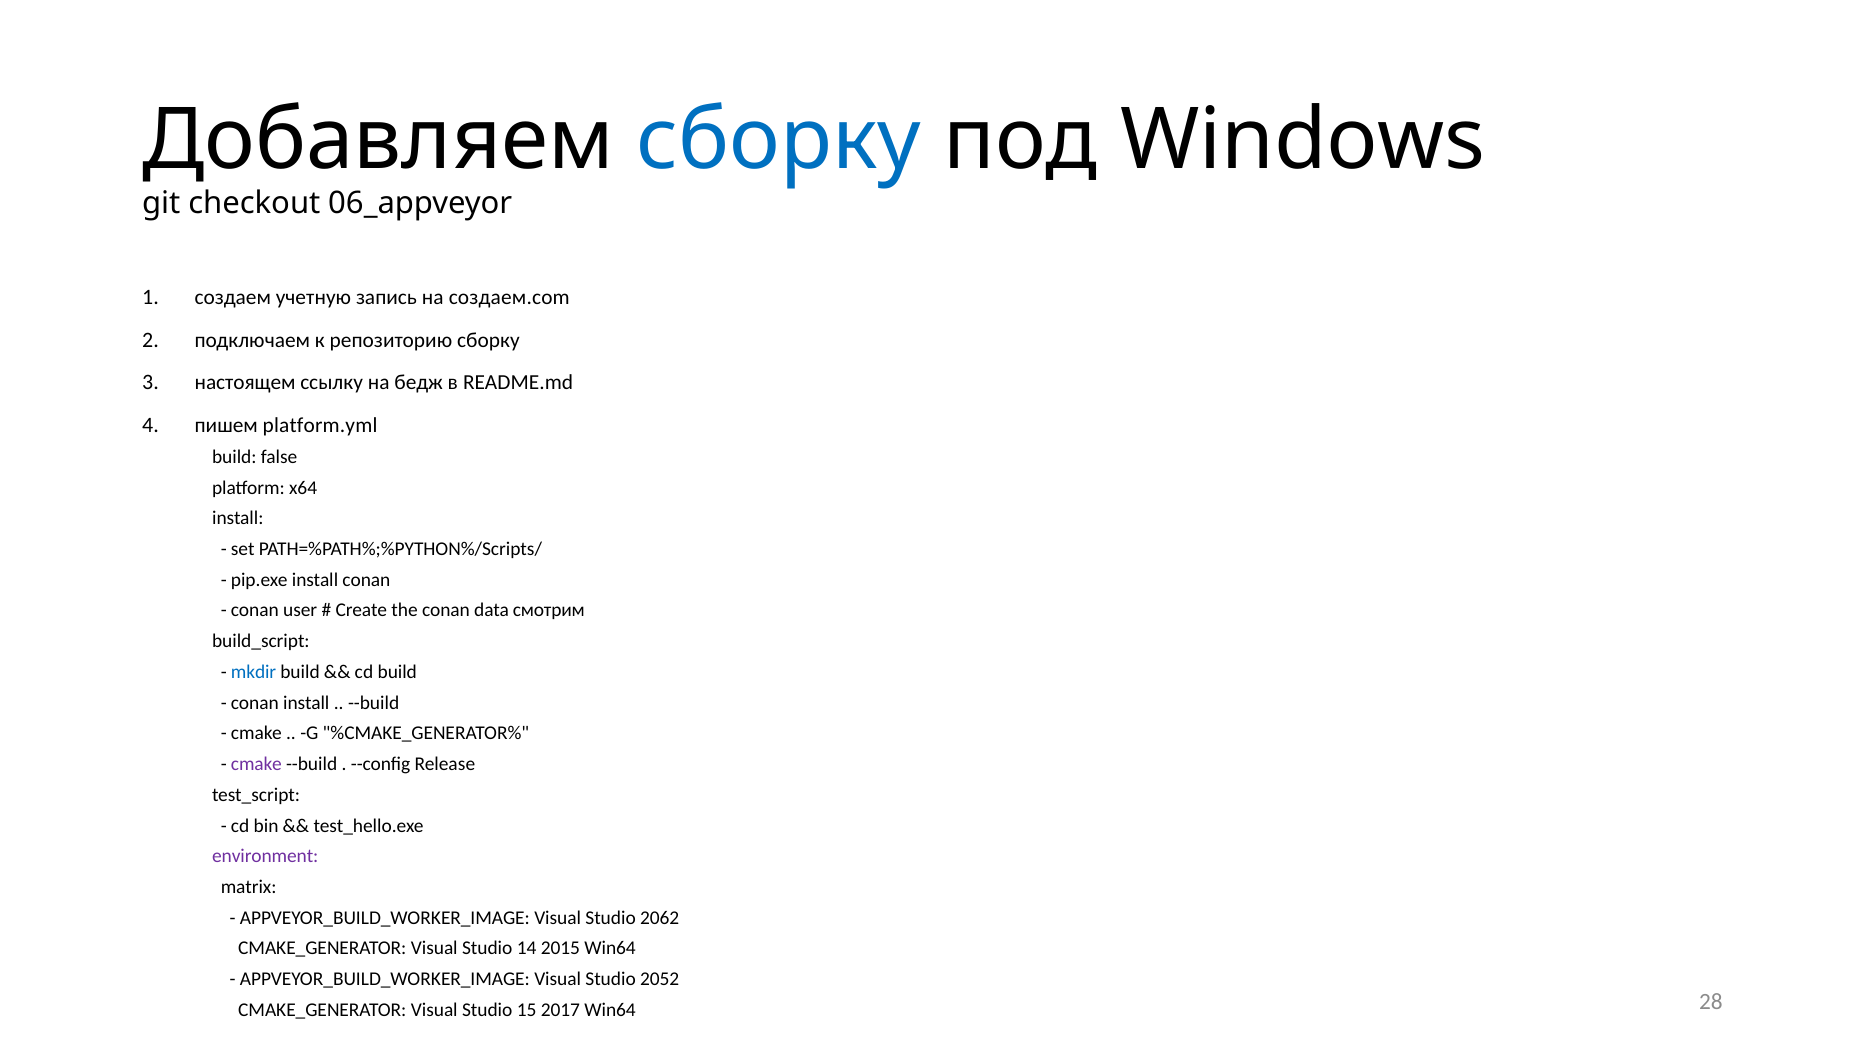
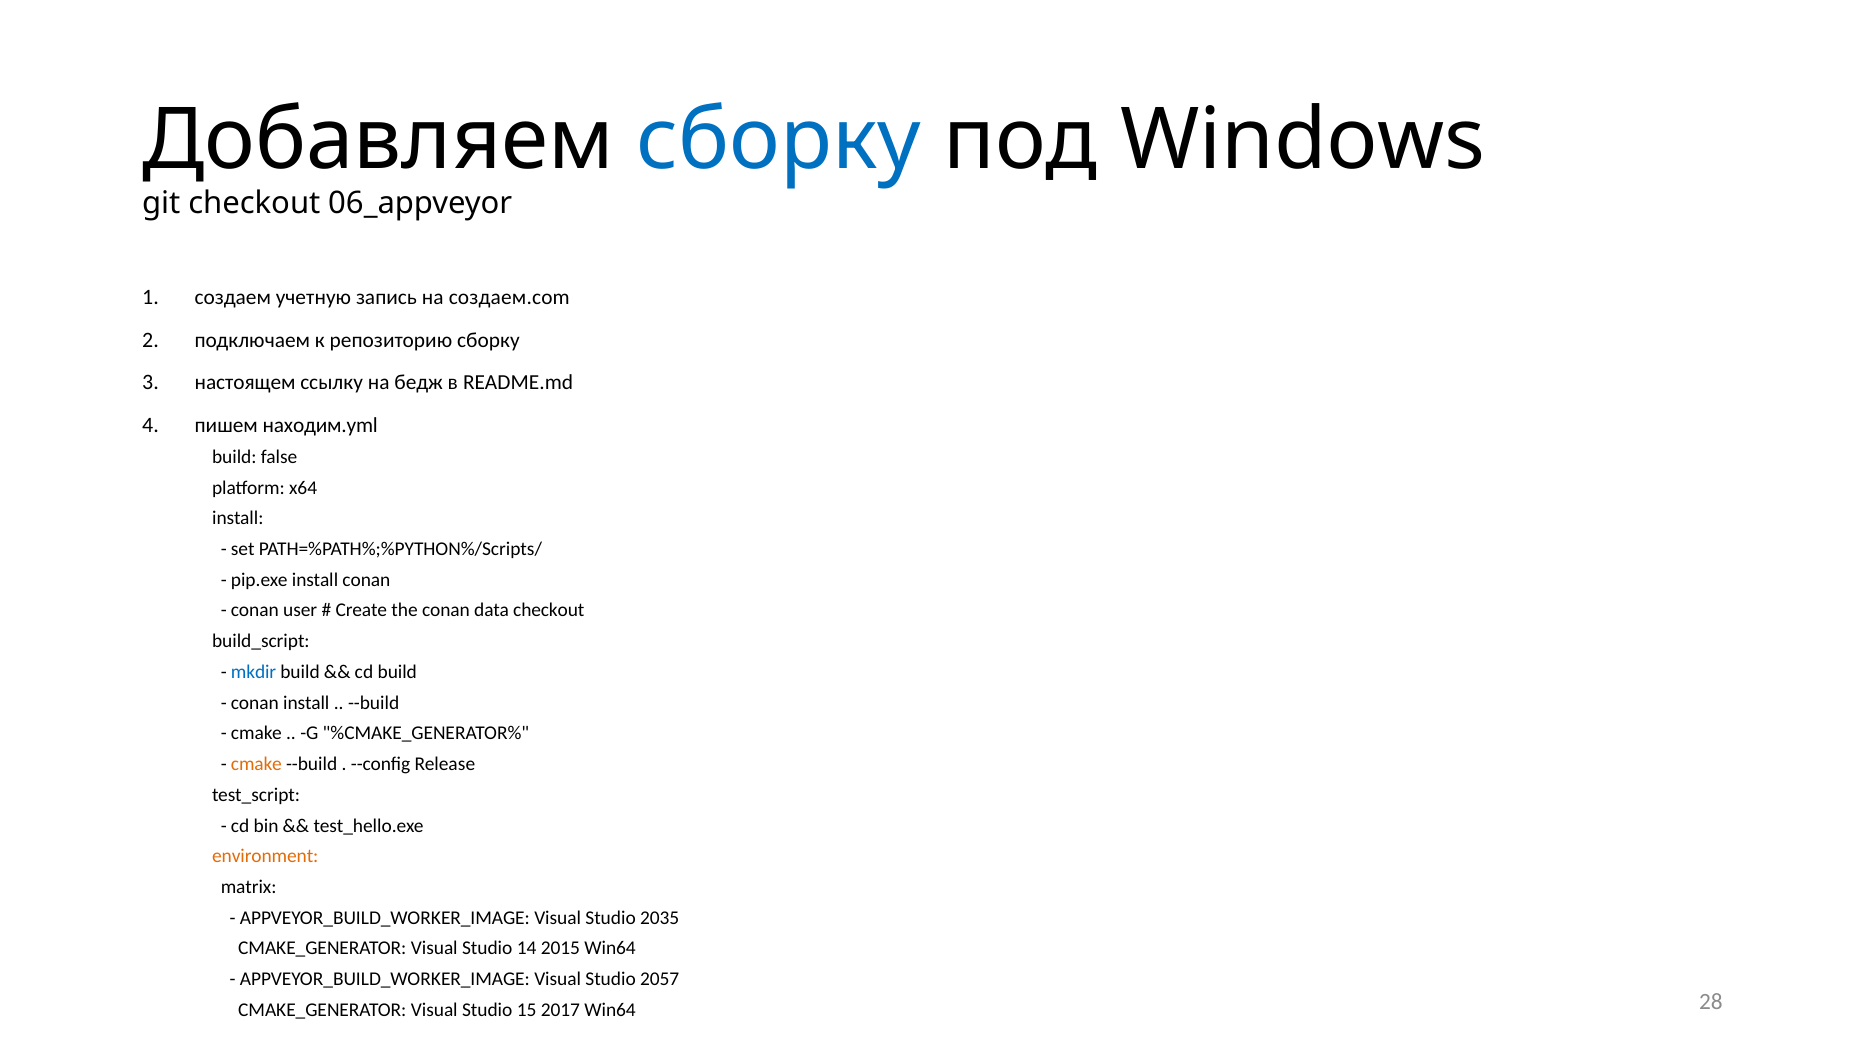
platform.yml: platform.yml -> находим.yml (320, 425)
data смотрим: смотрим -> checkout (549, 611)
cmake colour: purple -> orange (256, 764)
environment colour: purple -> orange (265, 856)
2062: 2062 -> 2035 (660, 918)
2052: 2052 -> 2057 (660, 979)
